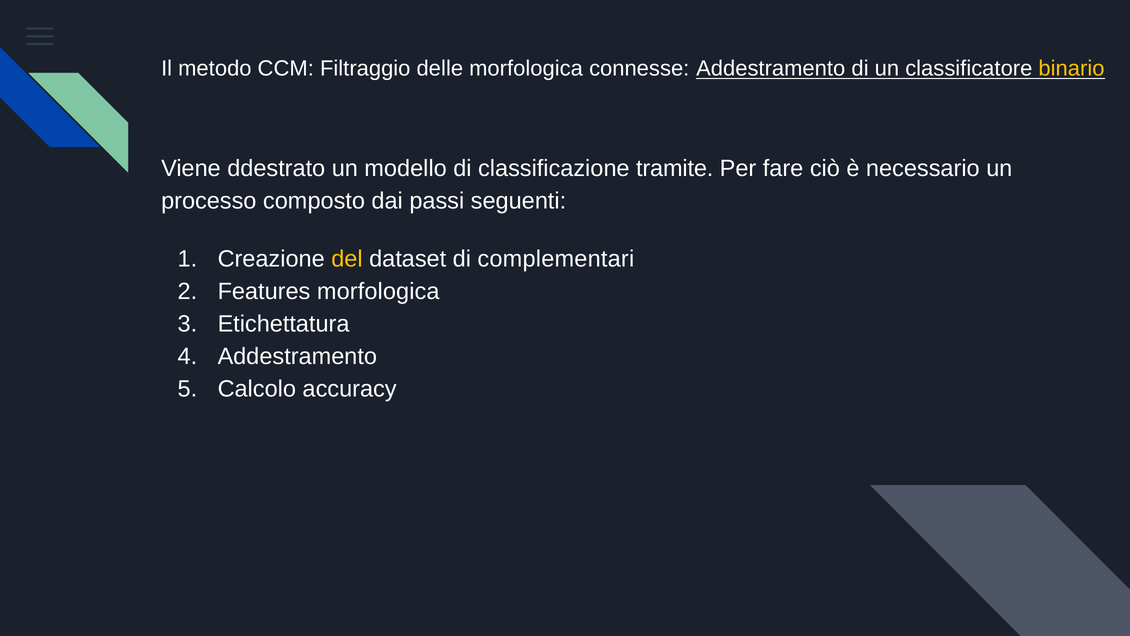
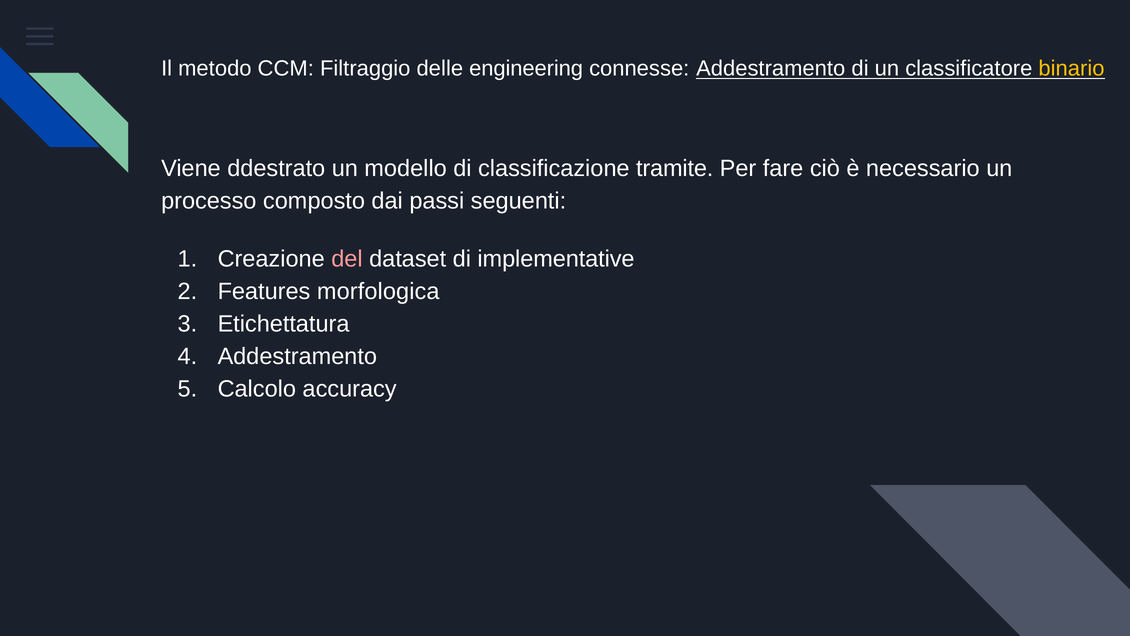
delle morfologica: morfologica -> engineering (526, 69)
del colour: yellow -> pink (347, 259)
complementari: complementari -> implementative (556, 259)
